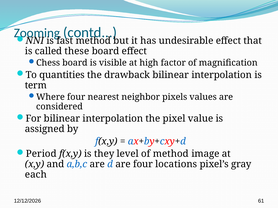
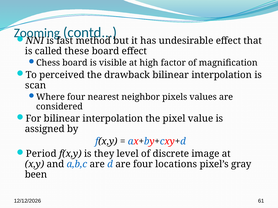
quantities: quantities -> perceived (62, 75)
term: term -> scan (36, 85)
of method: method -> discrete (171, 154)
each: each -> been (36, 175)
